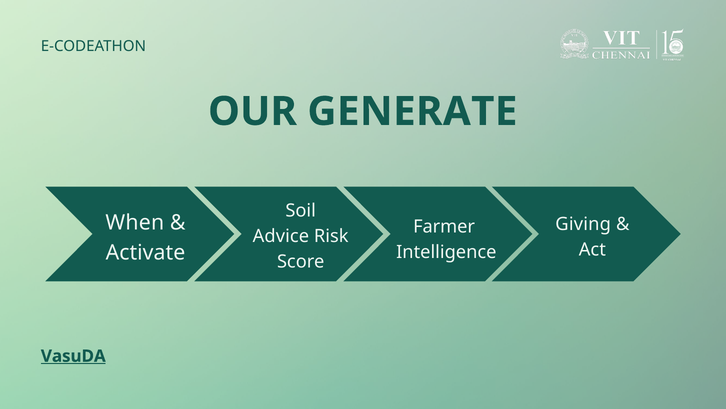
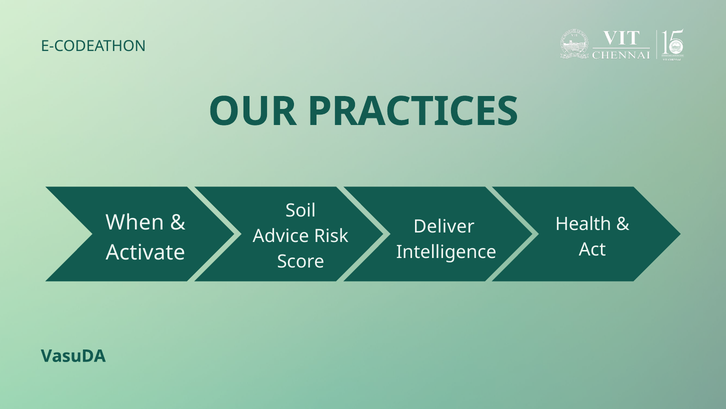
GENERATE: GENERATE -> PRACTICES (413, 111)
Giving: Giving -> Health (583, 224)
Farmer: Farmer -> Deliver (444, 226)
VasuDA underline: present -> none (73, 356)
